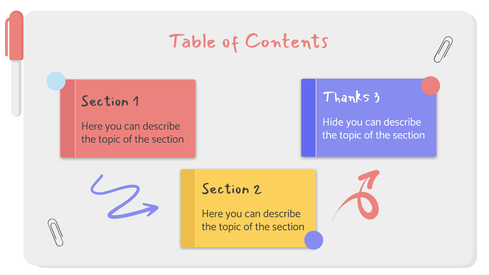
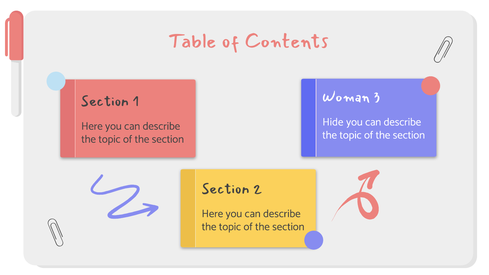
Thanks: Thanks -> Woman (346, 97)
